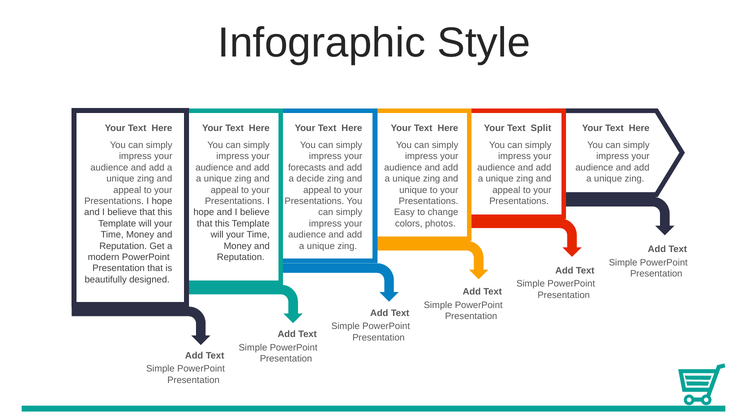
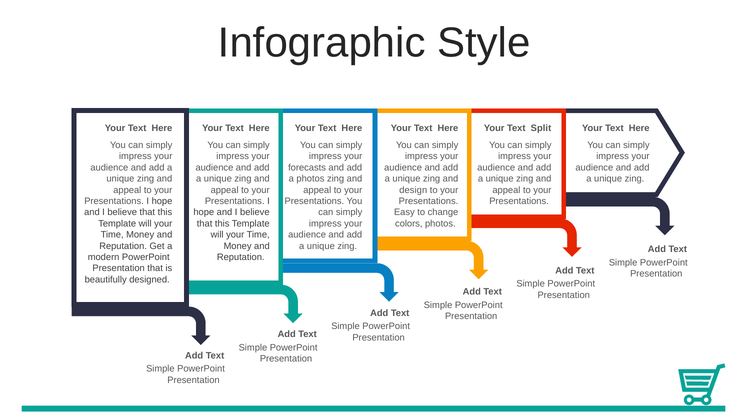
a decide: decide -> photos (310, 179)
unique: unique -> design (413, 190)
